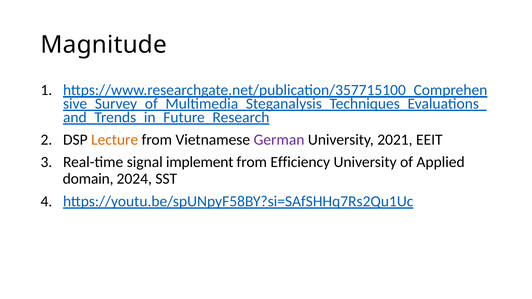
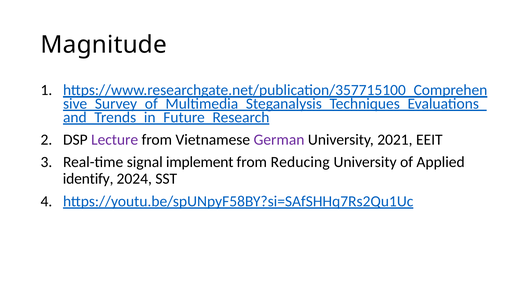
Lecture colour: orange -> purple (115, 140)
Efficiency: Efficiency -> Reducing (300, 162)
domain: domain -> identify (88, 179)
